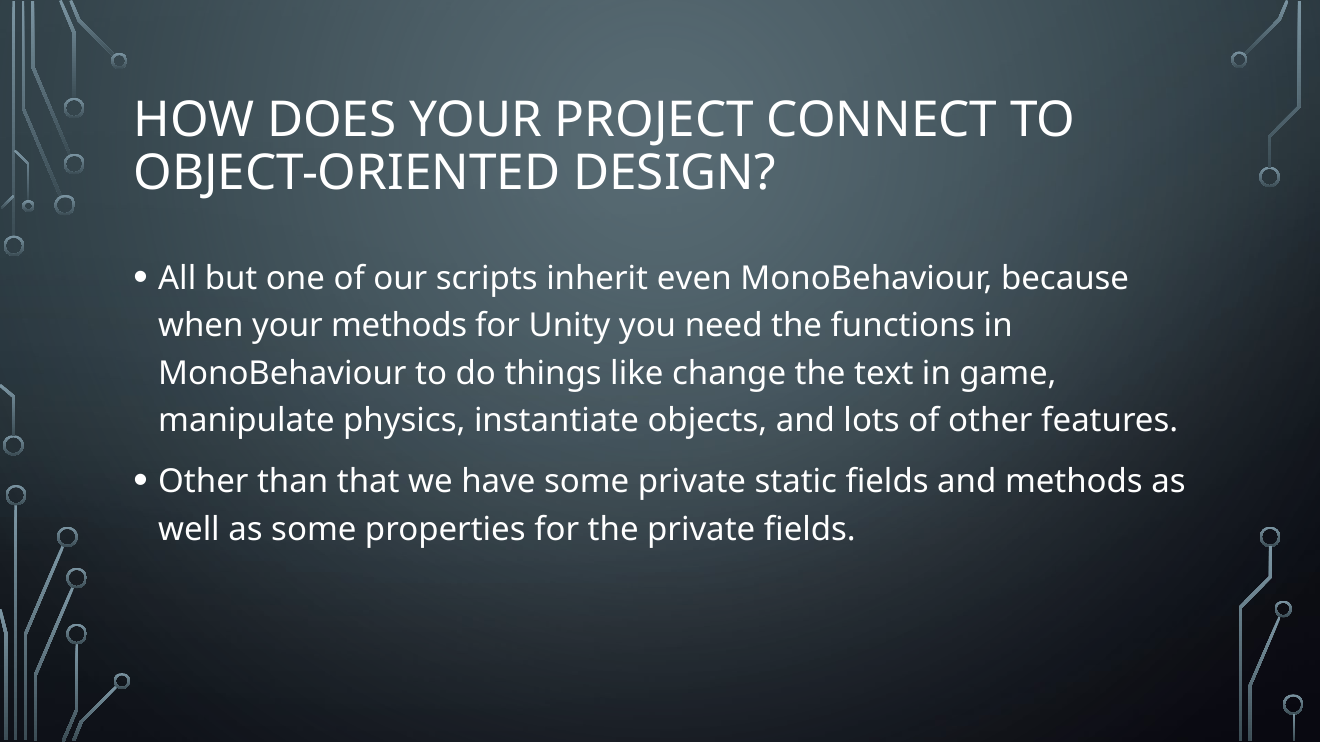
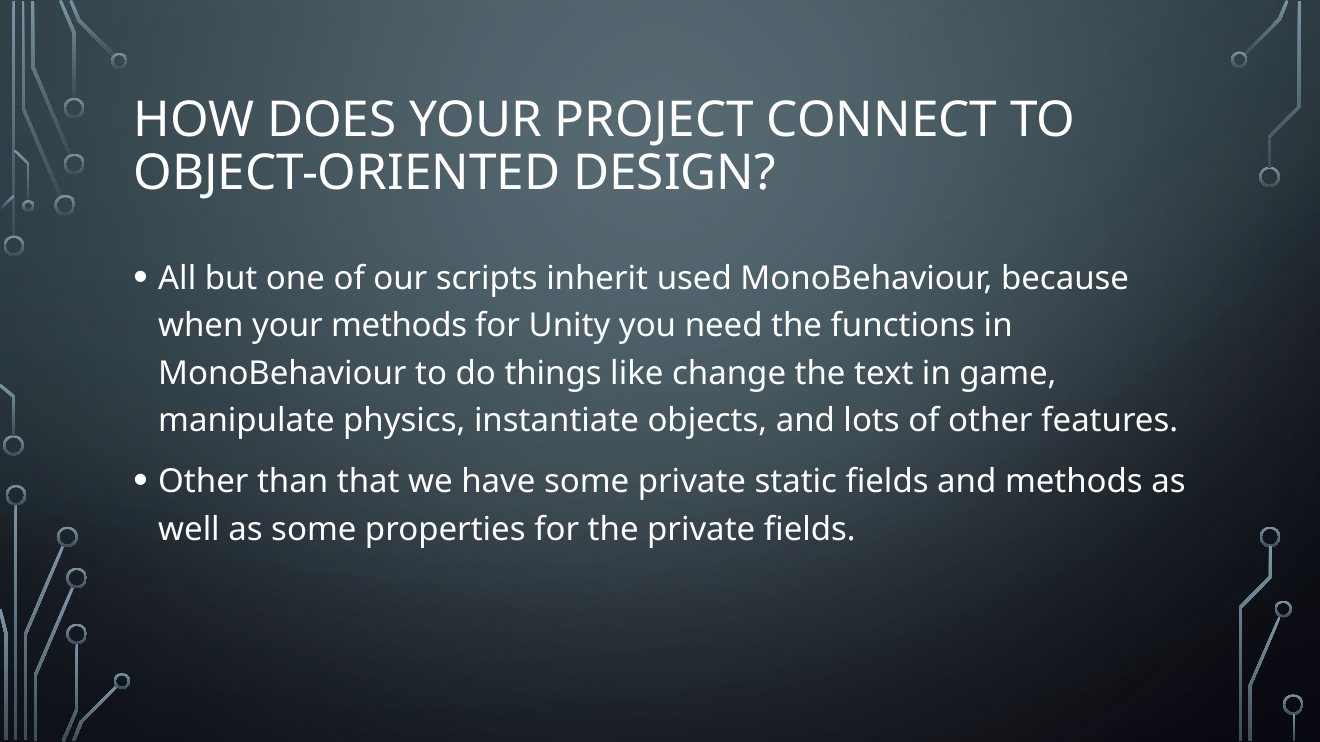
even: even -> used (694, 279)
